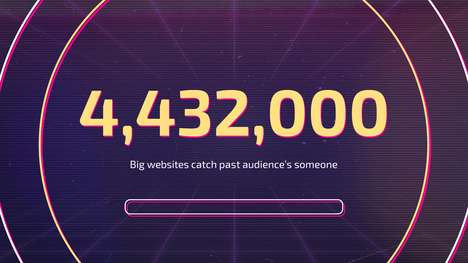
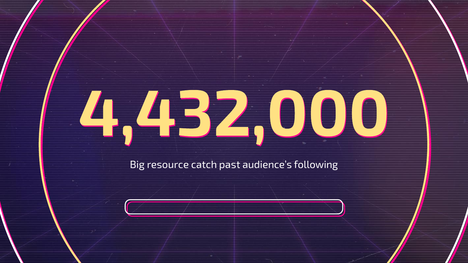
websites: websites -> resource (168, 165)
someone: someone -> following (316, 165)
